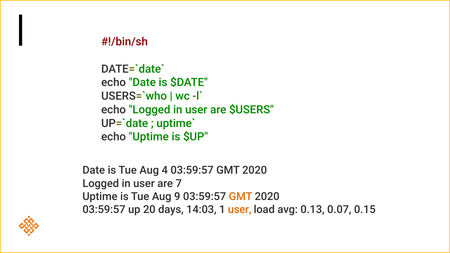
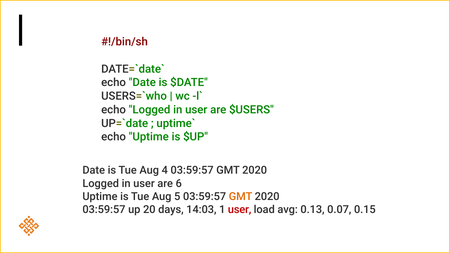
7: 7 -> 6 (179, 184)
9: 9 -> 5 (177, 197)
user colour: orange -> red (240, 210)
